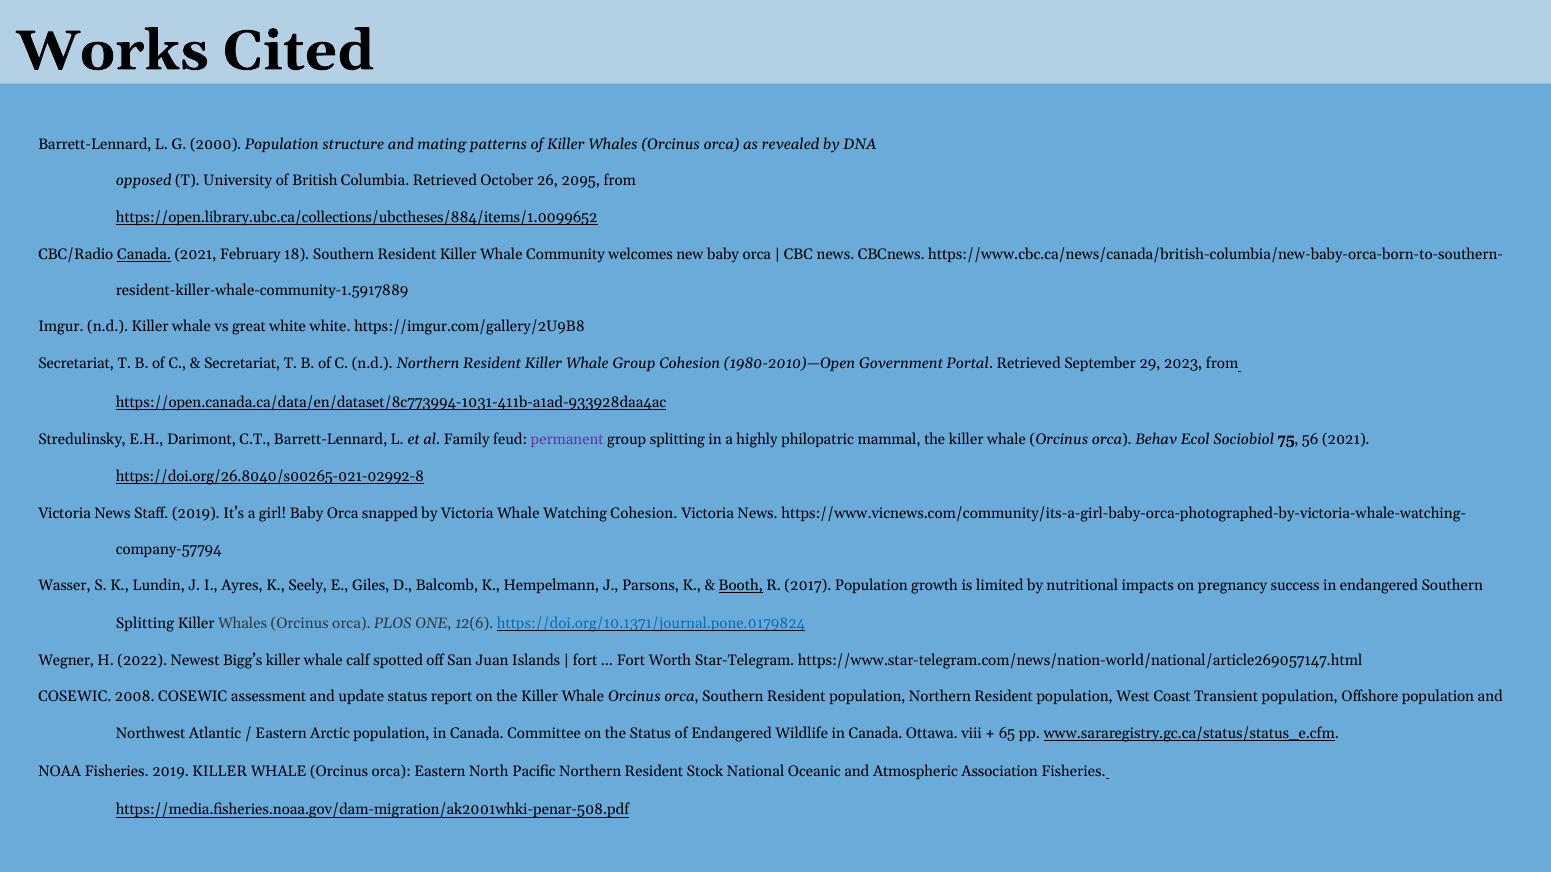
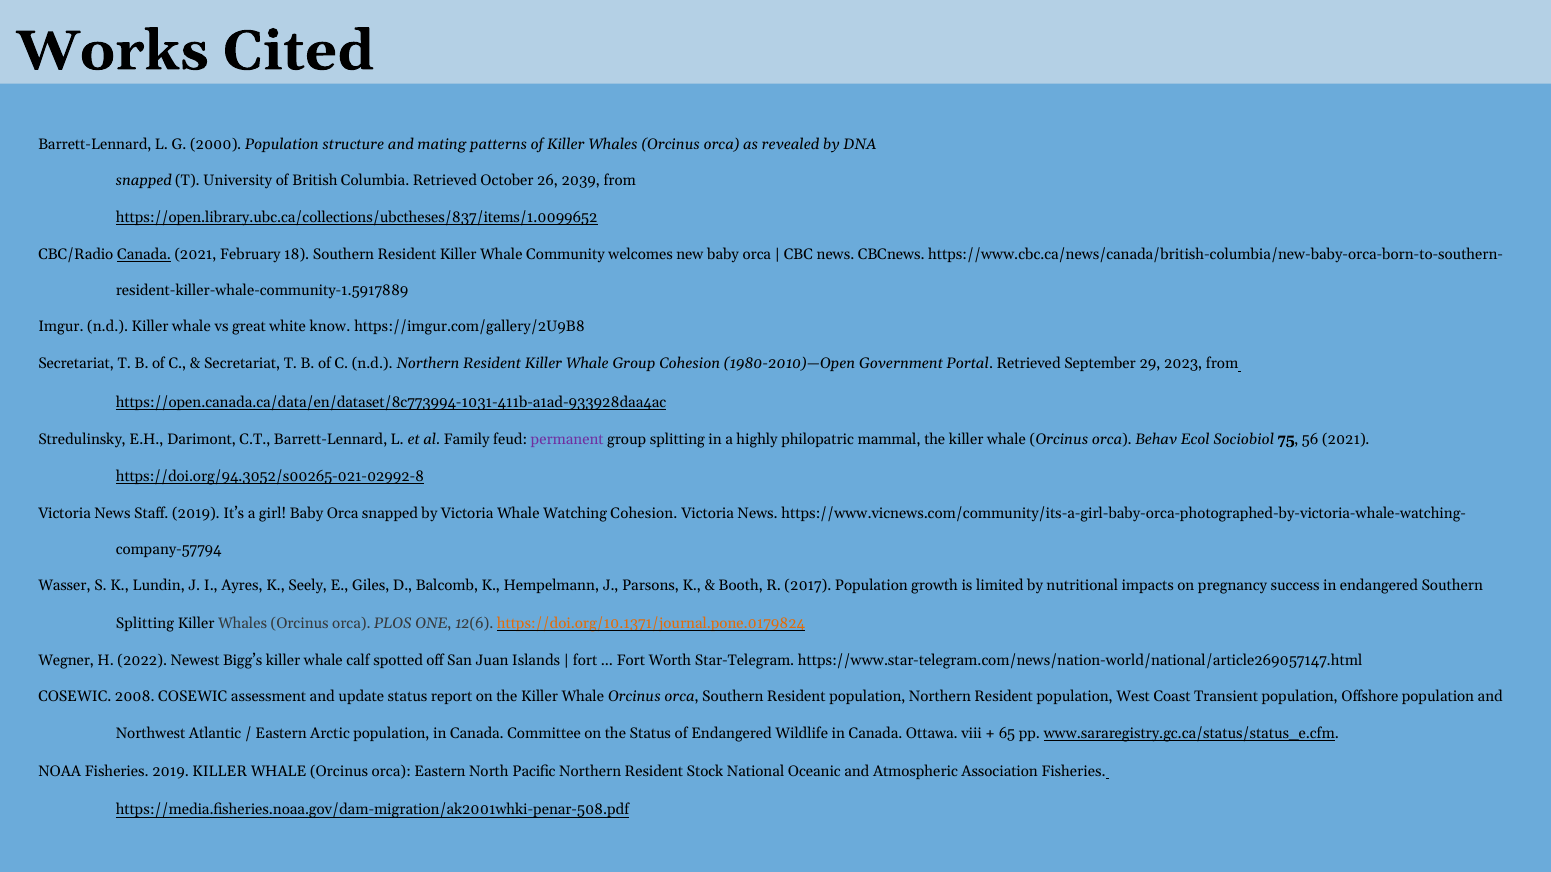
opposed: opposed -> snapped (144, 180)
2095: 2095 -> 2039 (581, 180)
https://open.library.ubc.ca/collections/ubctheses/884/items/1.0099652: https://open.library.ubc.ca/collections/ubctheses/884/items/1.0099652 -> https://open.library.ubc.ca/collections/ubctheses/837/items/1.0099652 (357, 218)
white white: white -> know (330, 327)
https://doi.org/26.8040/s00265-021-02992-8: https://doi.org/26.8040/s00265-021-02992-8 -> https://doi.org/94.3052/s00265-021-02992-8 (270, 477)
Booth underline: present -> none (741, 586)
https://doi.org/10.1371/journal.pone.0179824 colour: blue -> orange (651, 623)
